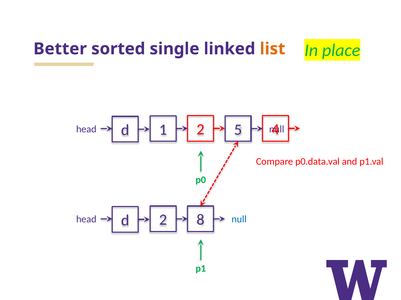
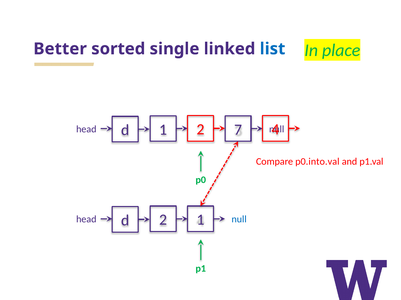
list colour: orange -> blue (273, 49)
5: 5 -> 7 (238, 130)
p0.data.val: p0.data.val -> p0.into.val (317, 162)
2 8: 8 -> 1 (200, 220)
